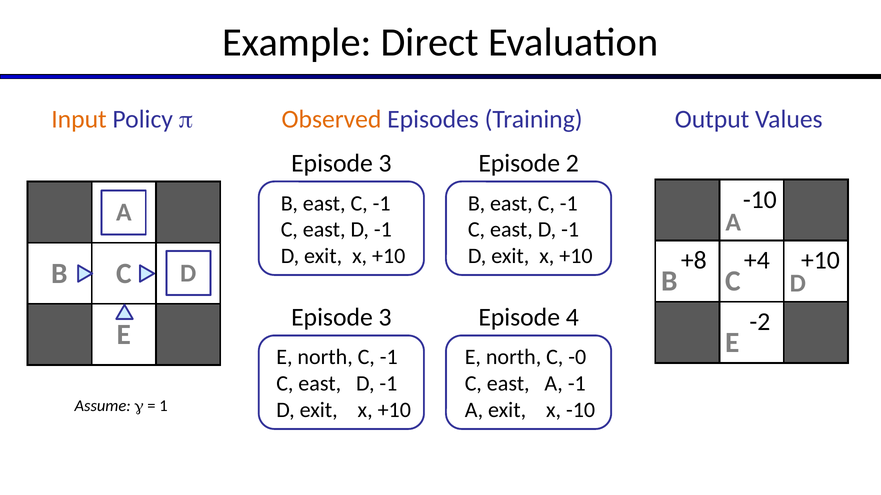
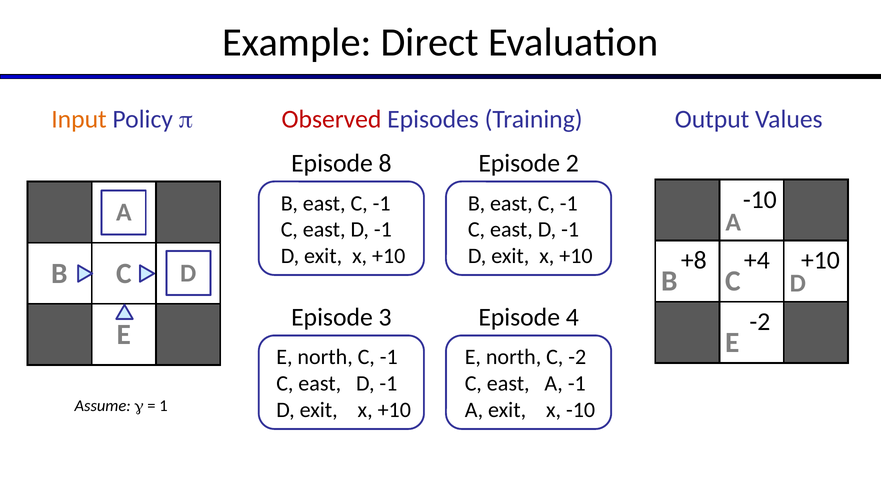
Observed colour: orange -> red (332, 120)
3: 3 -> 8 (385, 164)
C -0: -0 -> -2 (577, 358)
